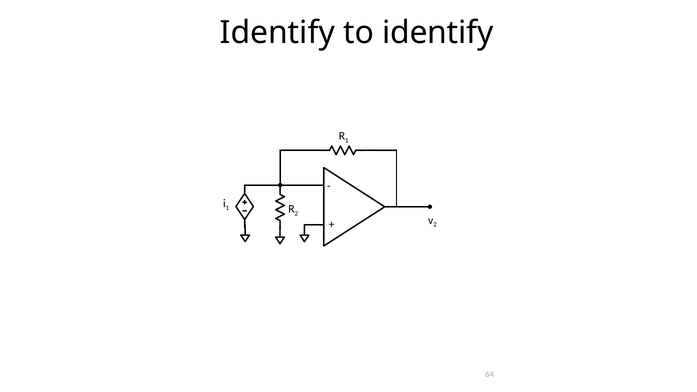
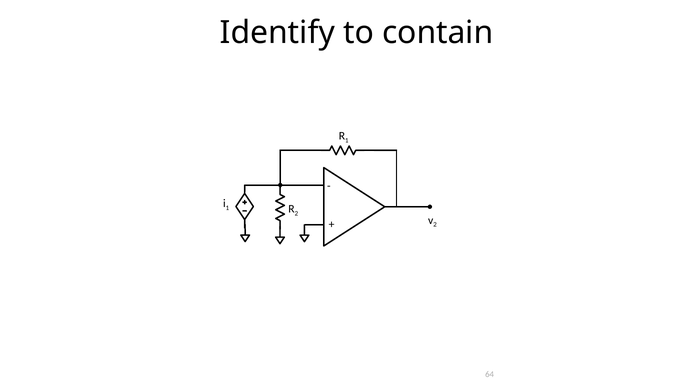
to identify: identify -> contain (438, 33)
